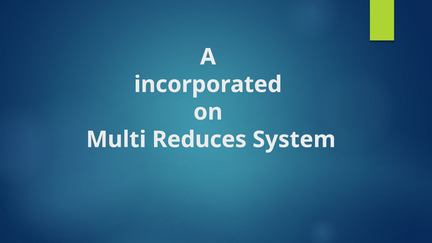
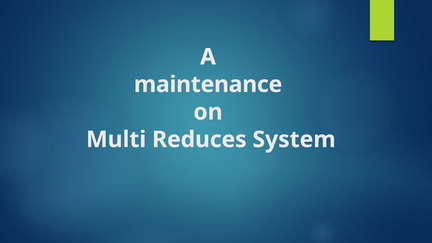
incorporated: incorporated -> maintenance (208, 84)
